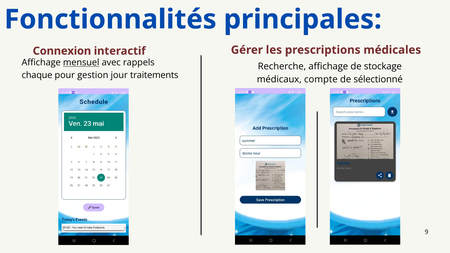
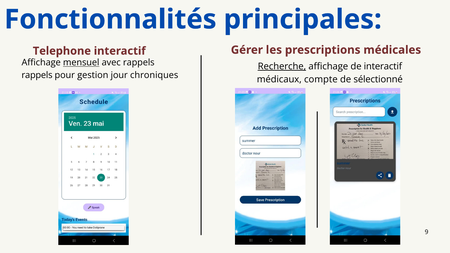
Connexion: Connexion -> Telephone (62, 51)
Recherche underline: none -> present (282, 66)
de stockage: stockage -> interactif (383, 66)
chaque: chaque -> rappels (37, 75)
traitements: traitements -> chroniques (154, 75)
